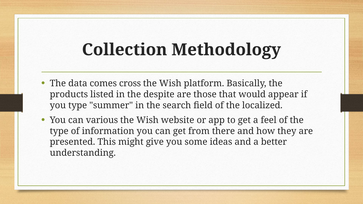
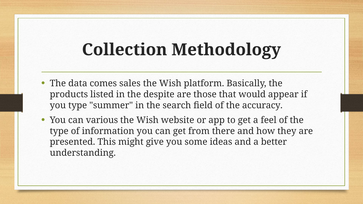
cross: cross -> sales (130, 84)
localized: localized -> accuracy (262, 105)
